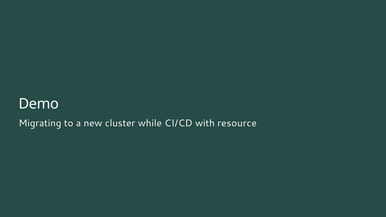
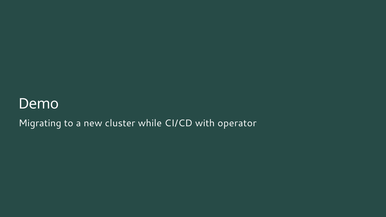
resource: resource -> operator (237, 123)
